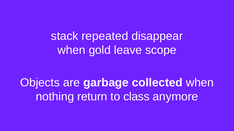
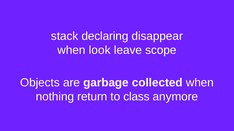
repeated: repeated -> declaring (105, 36)
gold: gold -> look (100, 50)
